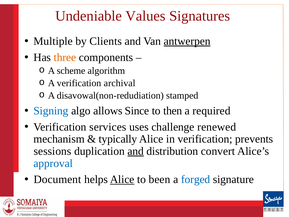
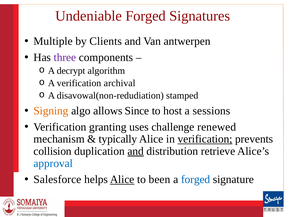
Undeniable Values: Values -> Forged (146, 16)
antwerpen underline: present -> none (187, 41)
three colour: orange -> purple (65, 57)
scheme: scheme -> decrypt (71, 71)
Signing colour: blue -> orange (51, 111)
then: then -> host (173, 111)
required: required -> sessions (211, 111)
services: services -> granting (108, 127)
verification underline: none -> present (205, 139)
sessions: sessions -> collision (53, 151)
convert: convert -> retrieve (218, 151)
Document: Document -> Salesforce (57, 179)
